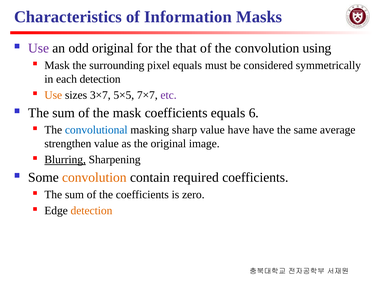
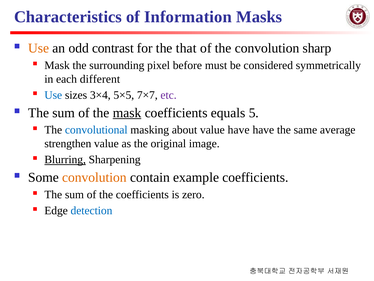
Use colour: purple -> orange (39, 48)
odd original: original -> contrast (113, 48)
using: using -> sharp (317, 48)
pixel equals: equals -> before (187, 65)
each detection: detection -> different (100, 79)
Use colour: orange -> blue (53, 95)
3×7: 3×7 -> 3×4 (100, 95)
mask underline: none -> present (127, 113)
6: 6 -> 5 (254, 113)
sharp: sharp -> about (185, 130)
required: required -> example (196, 177)
detection colour: orange -> blue (91, 210)
